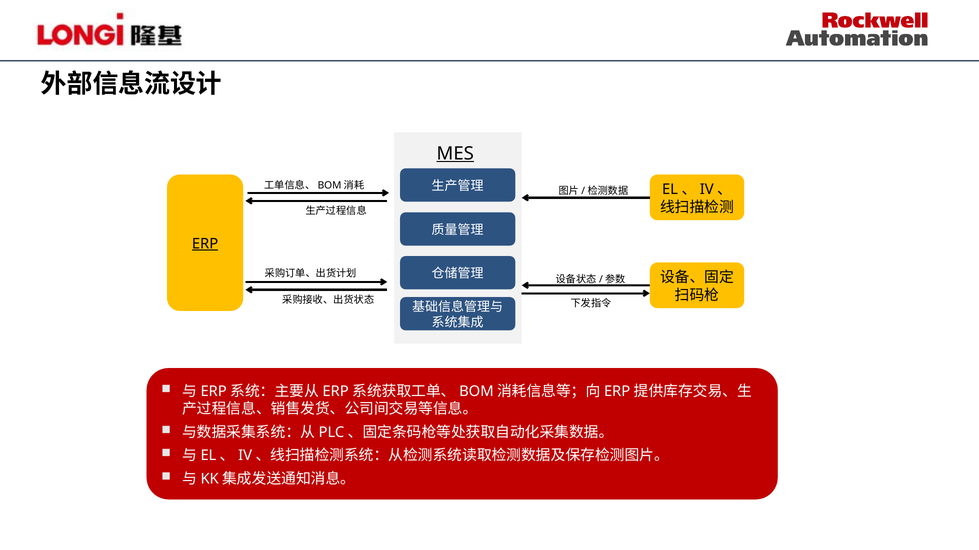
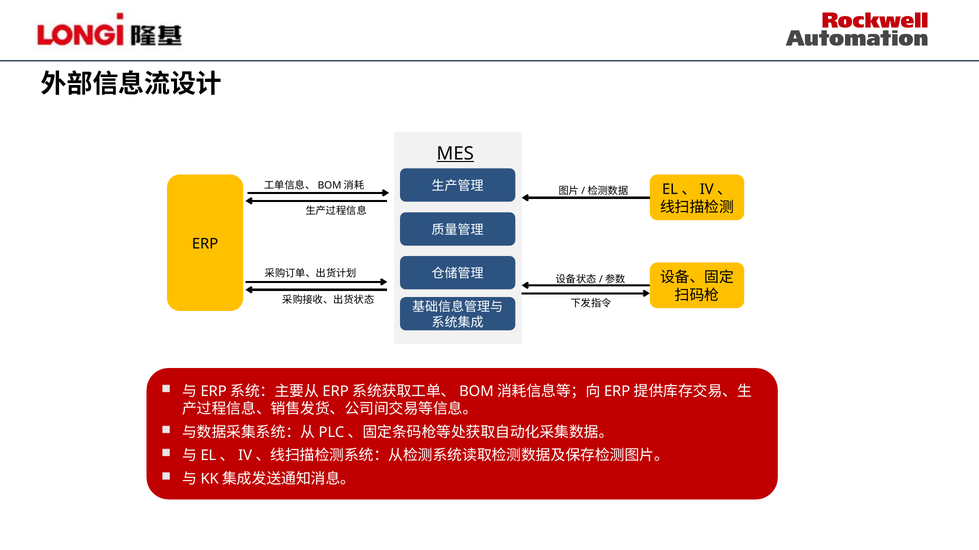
ERP underline: present -> none (205, 244)
